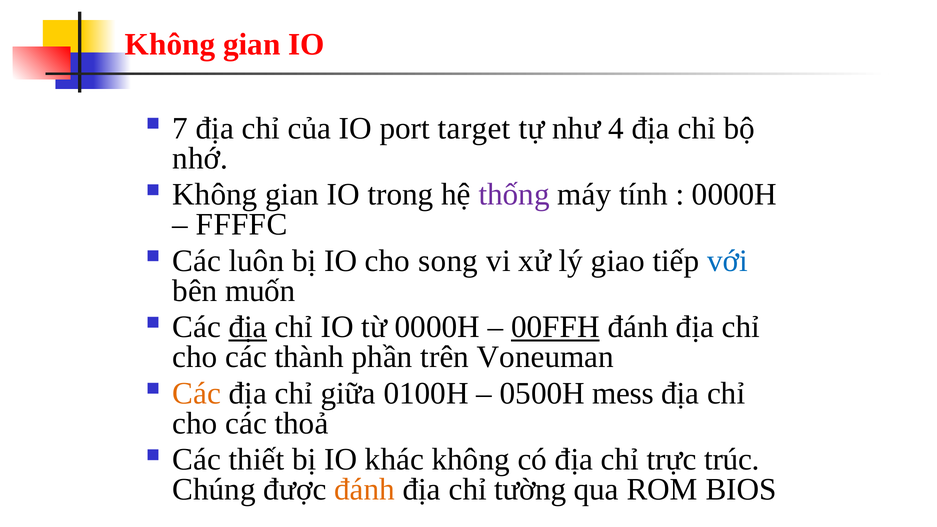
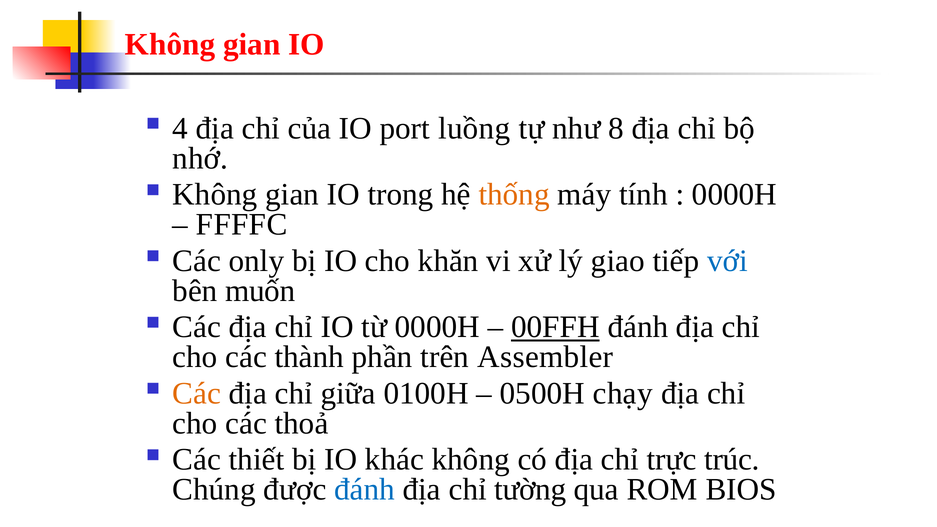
7: 7 -> 4 (180, 128)
target: target -> luồng (474, 128)
4: 4 -> 8 (616, 128)
thống colour: purple -> orange (514, 195)
luôn: luôn -> only (256, 261)
song: song -> khăn (448, 261)
địa underline: present -> none (248, 327)
Voneuman: Voneuman -> Assembler (545, 357)
mess: mess -> chạy (623, 393)
đánh colour: orange -> blue (365, 490)
